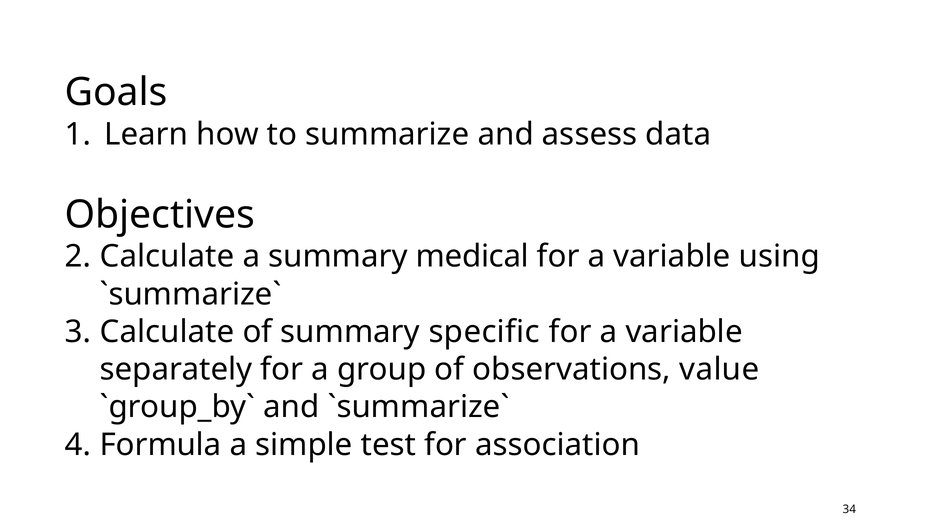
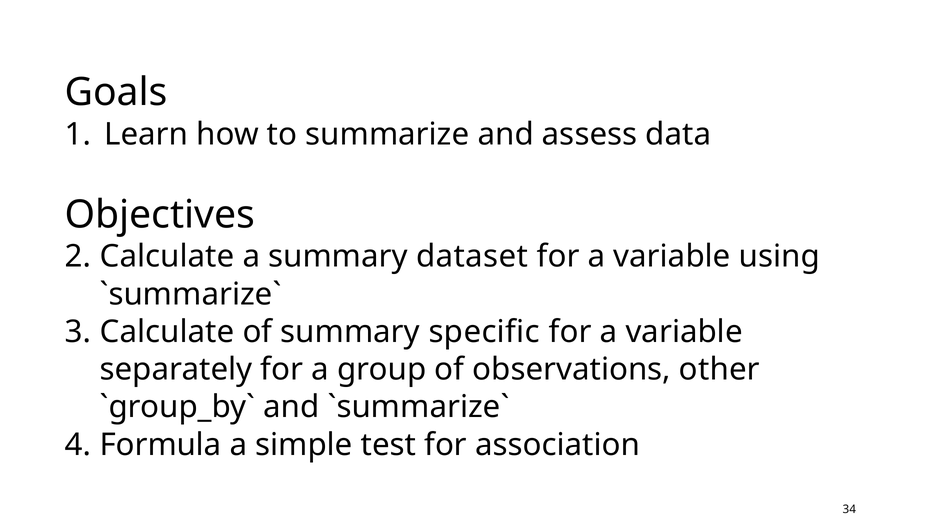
medical: medical -> dataset (472, 256)
value: value -> other (719, 369)
